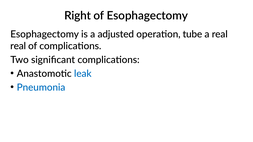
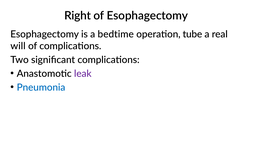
adjusted: adjusted -> bedtime (116, 34)
real: real -> will (18, 46)
leak colour: blue -> purple (83, 74)
